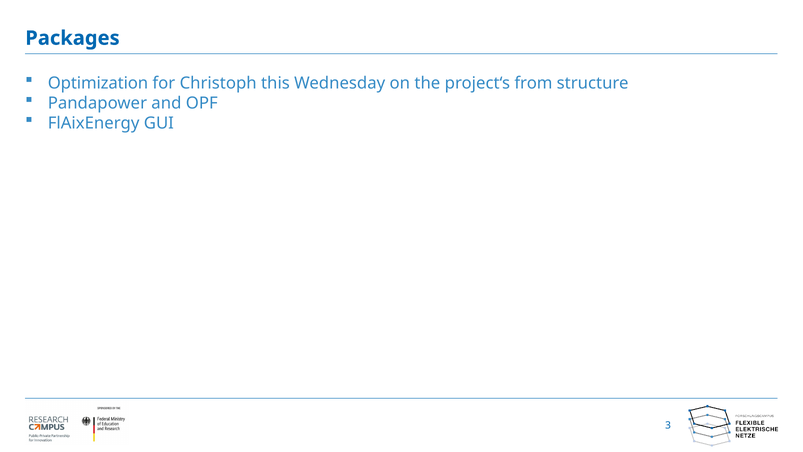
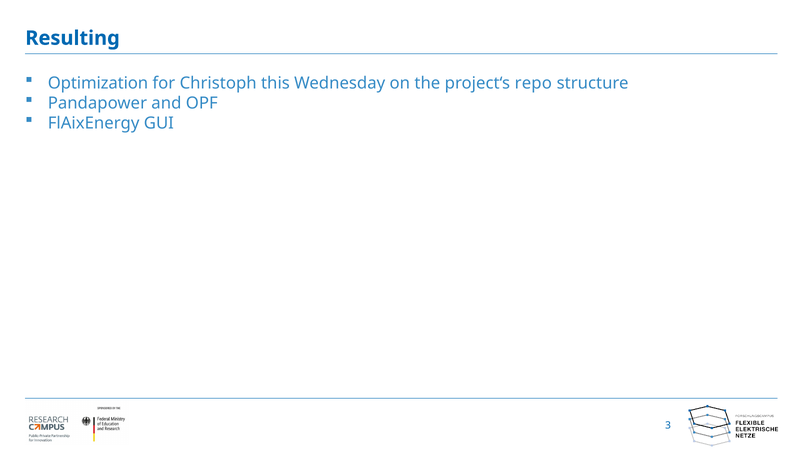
Packages: Packages -> Resulting (73, 38)
from: from -> repo (533, 83)
